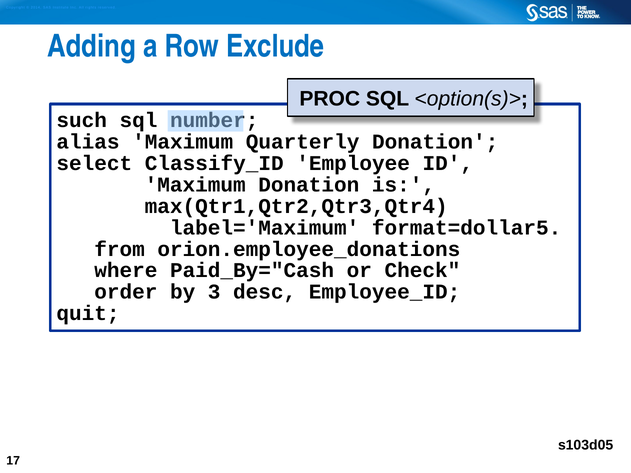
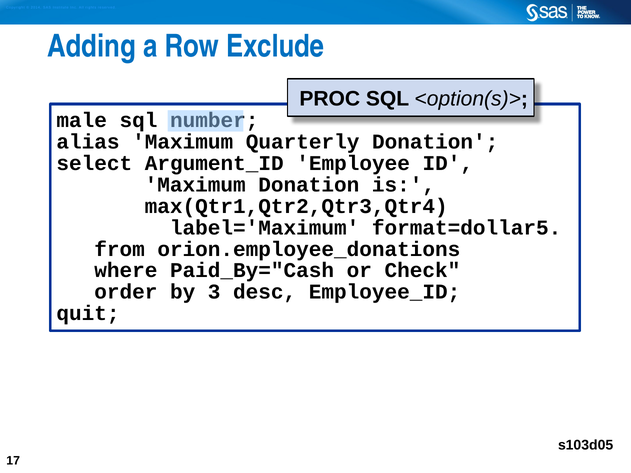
such: such -> male (82, 120)
Classify_ID: Classify_ID -> Argument_ID (214, 163)
